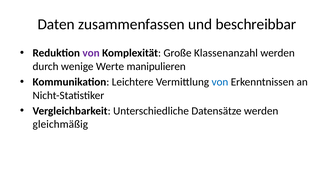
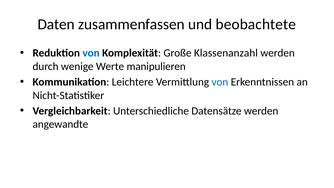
beschreibbar: beschreibbar -> beobachtete (256, 24)
von colour: purple -> blue (91, 53)
gleichmäßig: gleichmäßig -> angewandte (60, 124)
